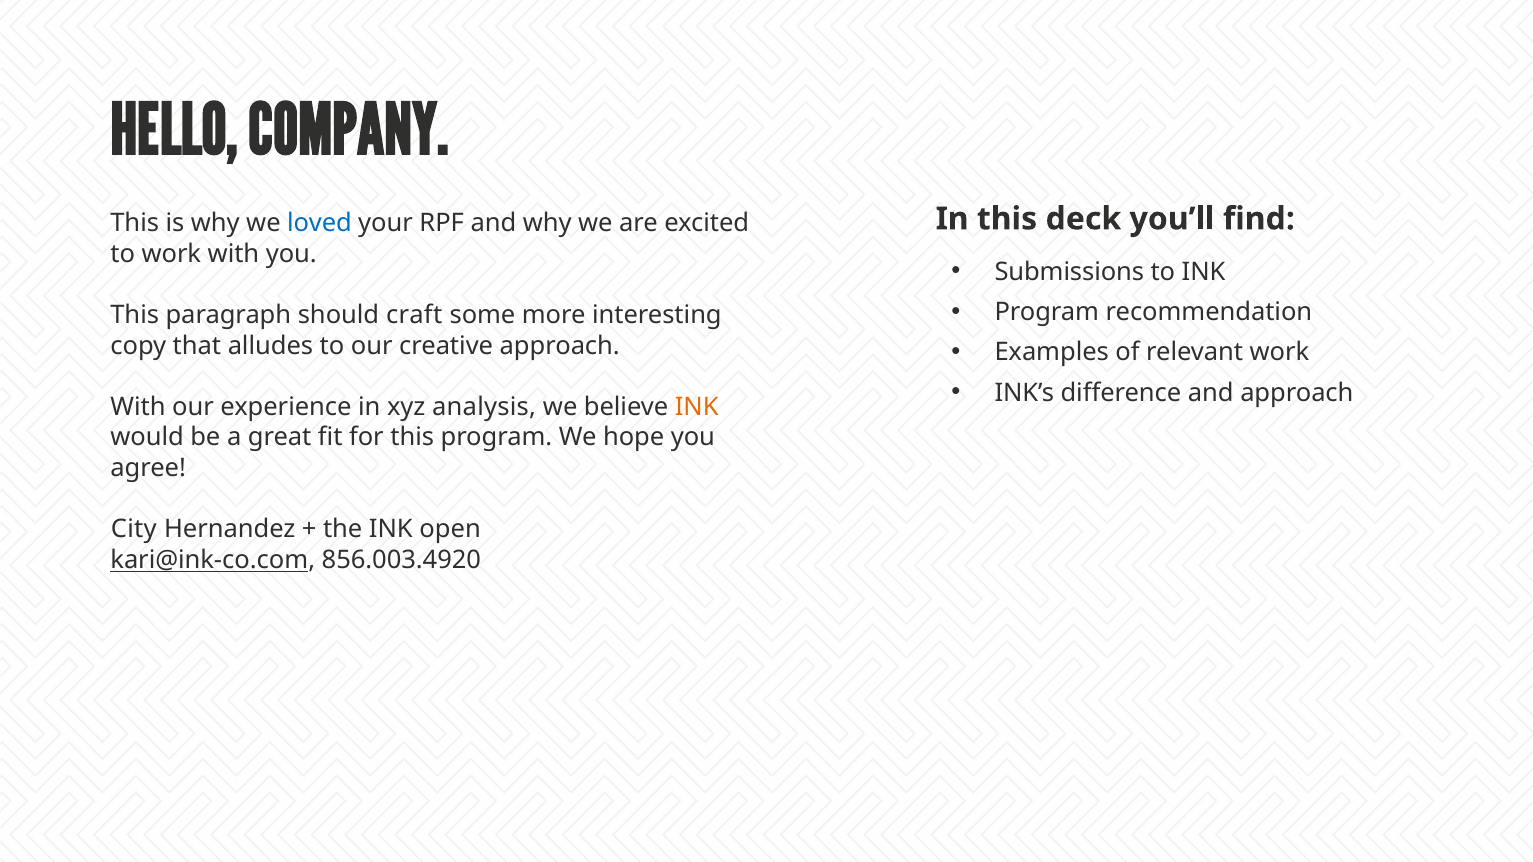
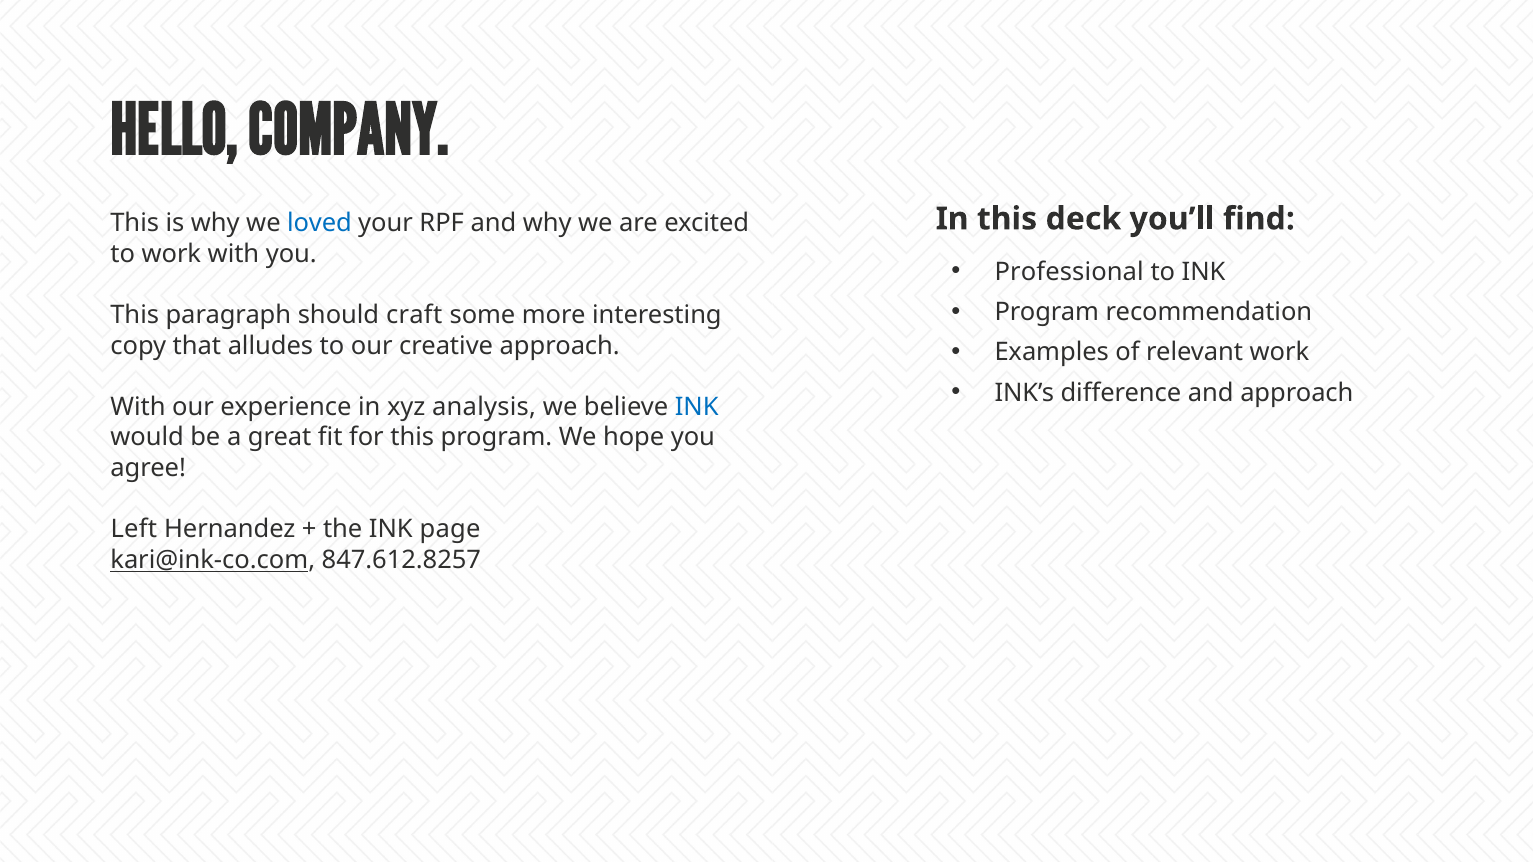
Submissions: Submissions -> Professional (1069, 272)
INK colour: orange -> blue (697, 407)
City: City -> Left (134, 530)
open: open -> page (450, 530)
856.003.4920: 856.003.4920 -> 847.612.8257 (401, 560)
